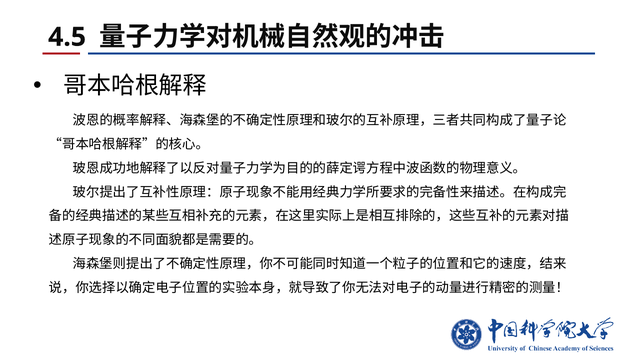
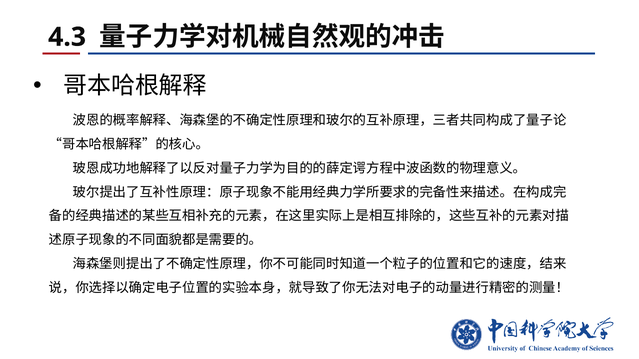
4.5: 4.5 -> 4.3 (67, 37)
